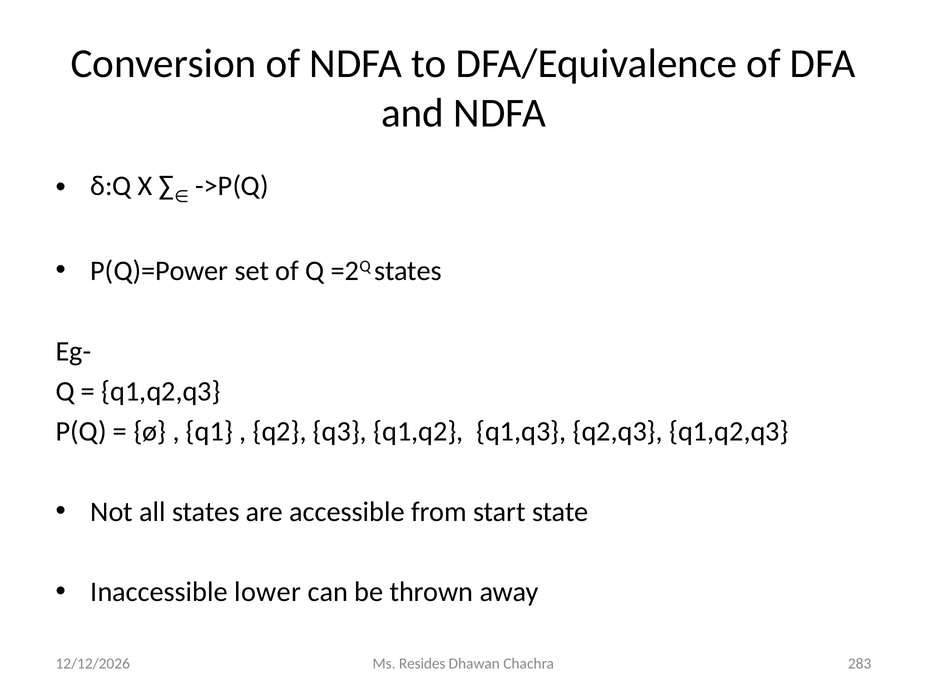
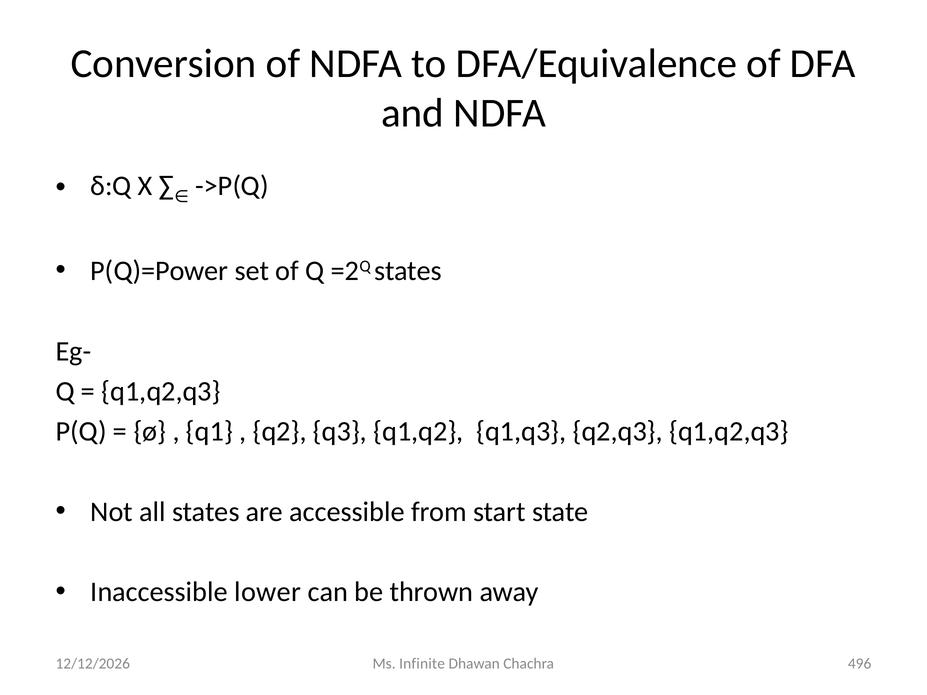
Resides: Resides -> Infinite (422, 664)
283: 283 -> 496 (860, 664)
